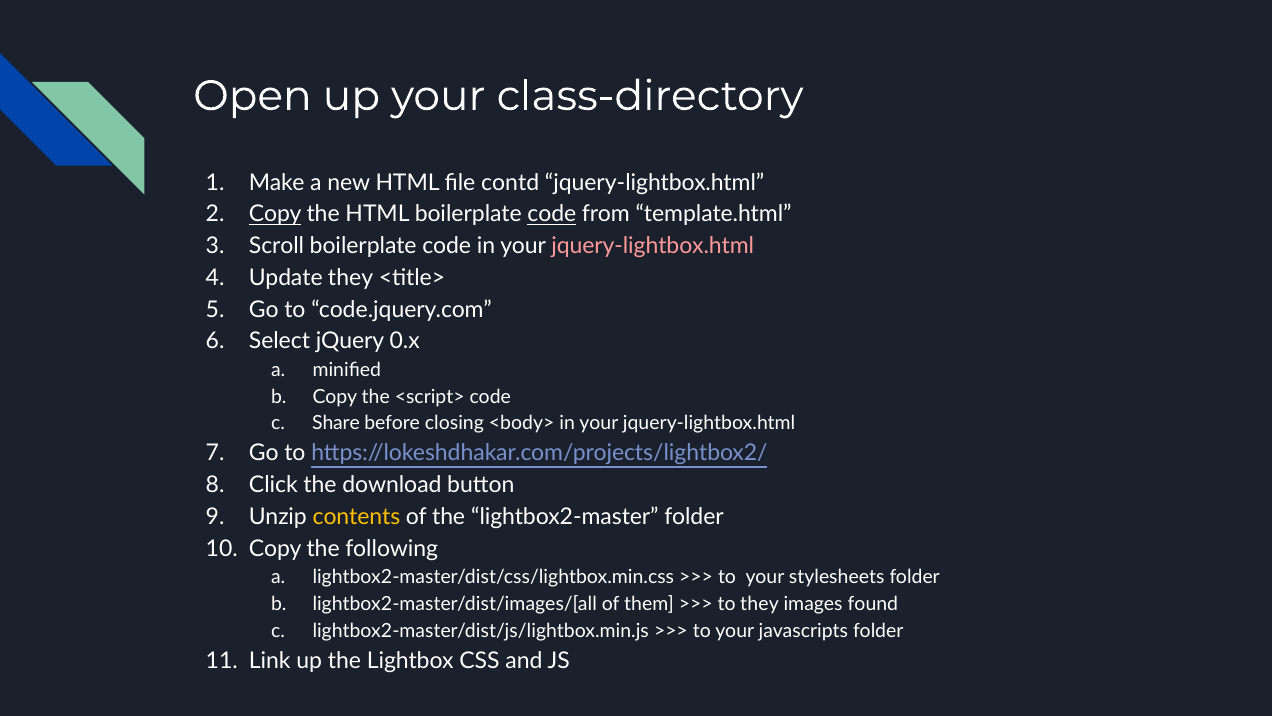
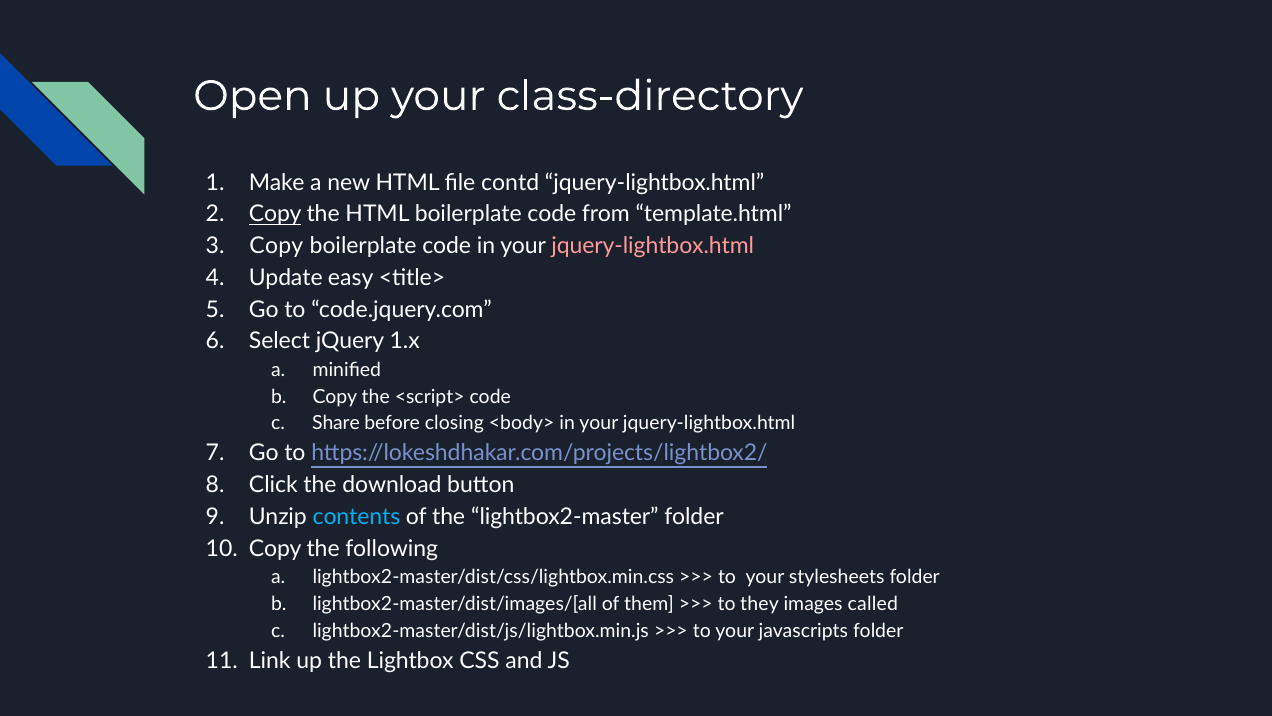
code underline: present -> none (552, 214)
Scroll: Scroll -> Copy (276, 246)
Update they: they -> easy (351, 278)
0.x: 0.x -> 1.x (405, 341)
contents colour: yellow -> light blue (356, 516)
found: found -> called (873, 604)
